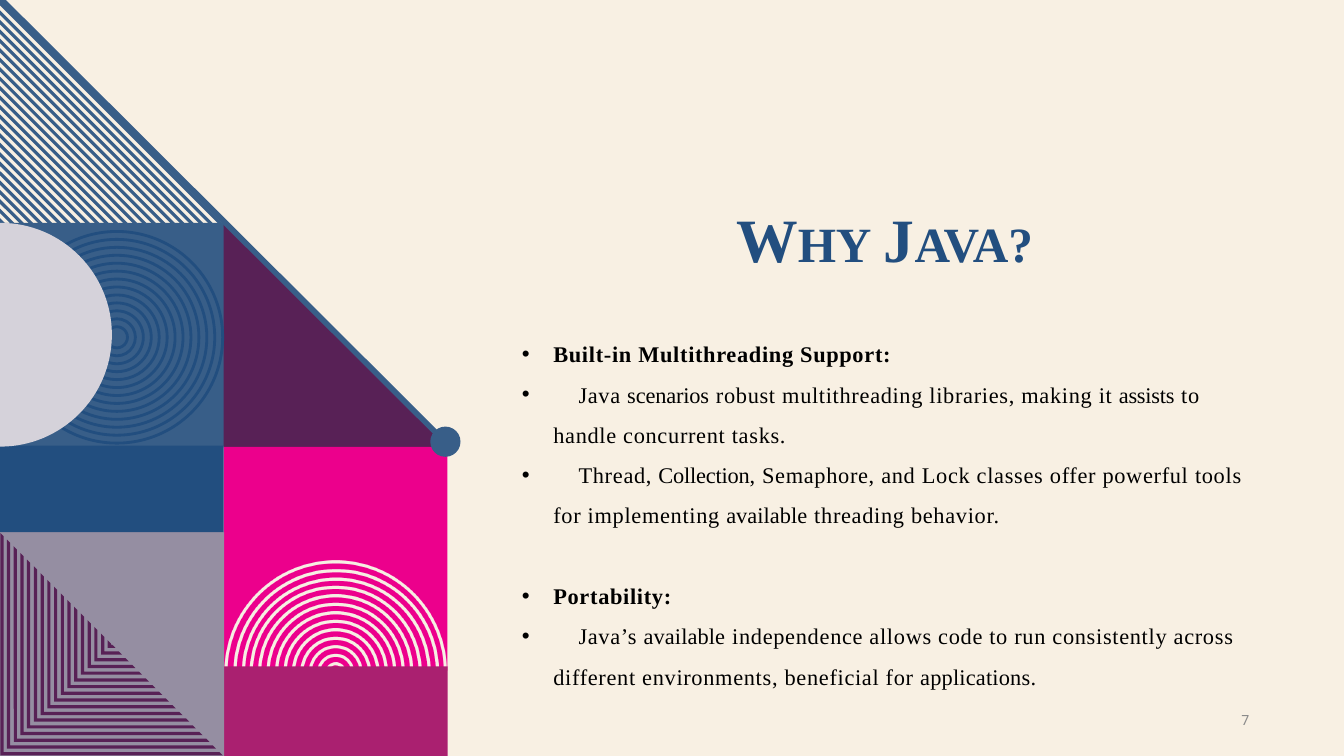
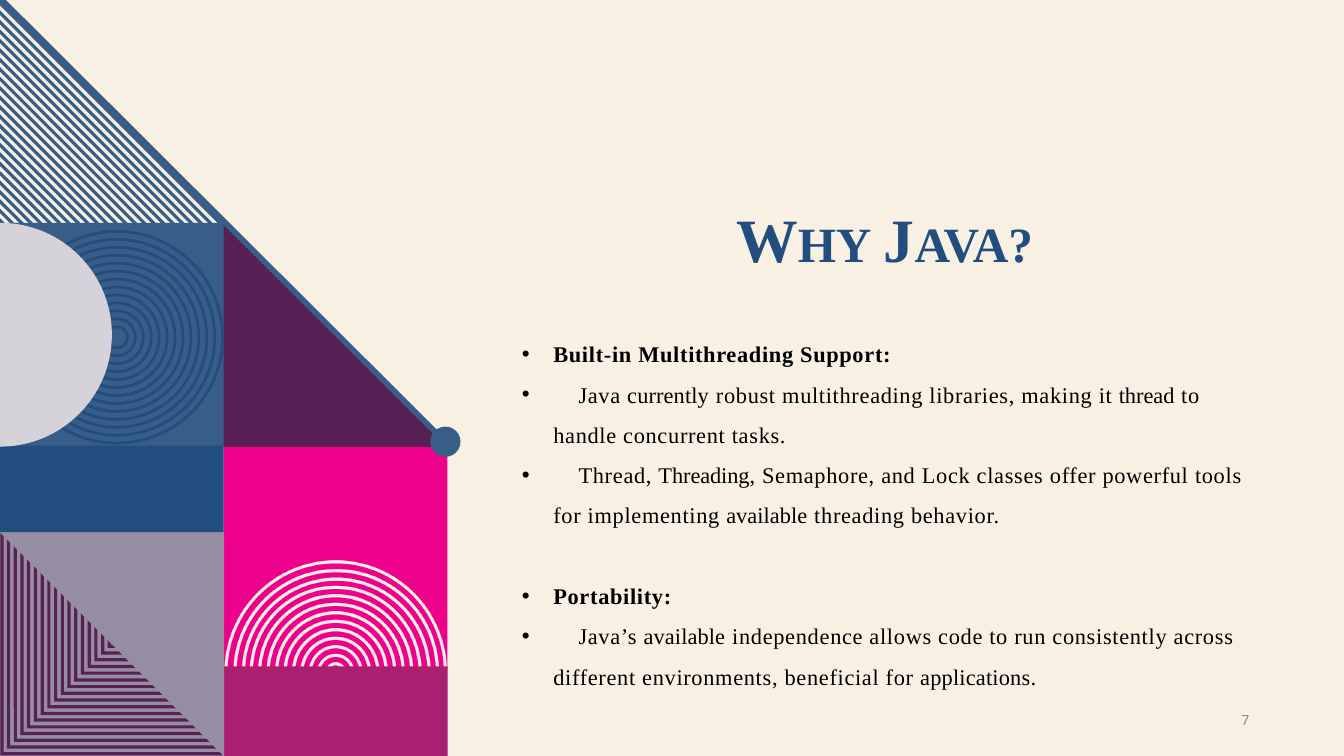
scenarios: scenarios -> currently (668, 396)
it assists: assists -> thread (1147, 396)
Thread Collection: Collection -> Threading (707, 476)
